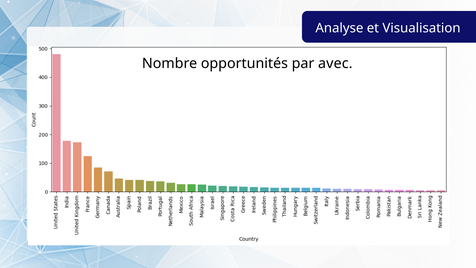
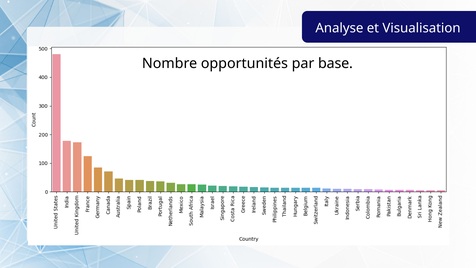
avec: avec -> base (335, 63)
